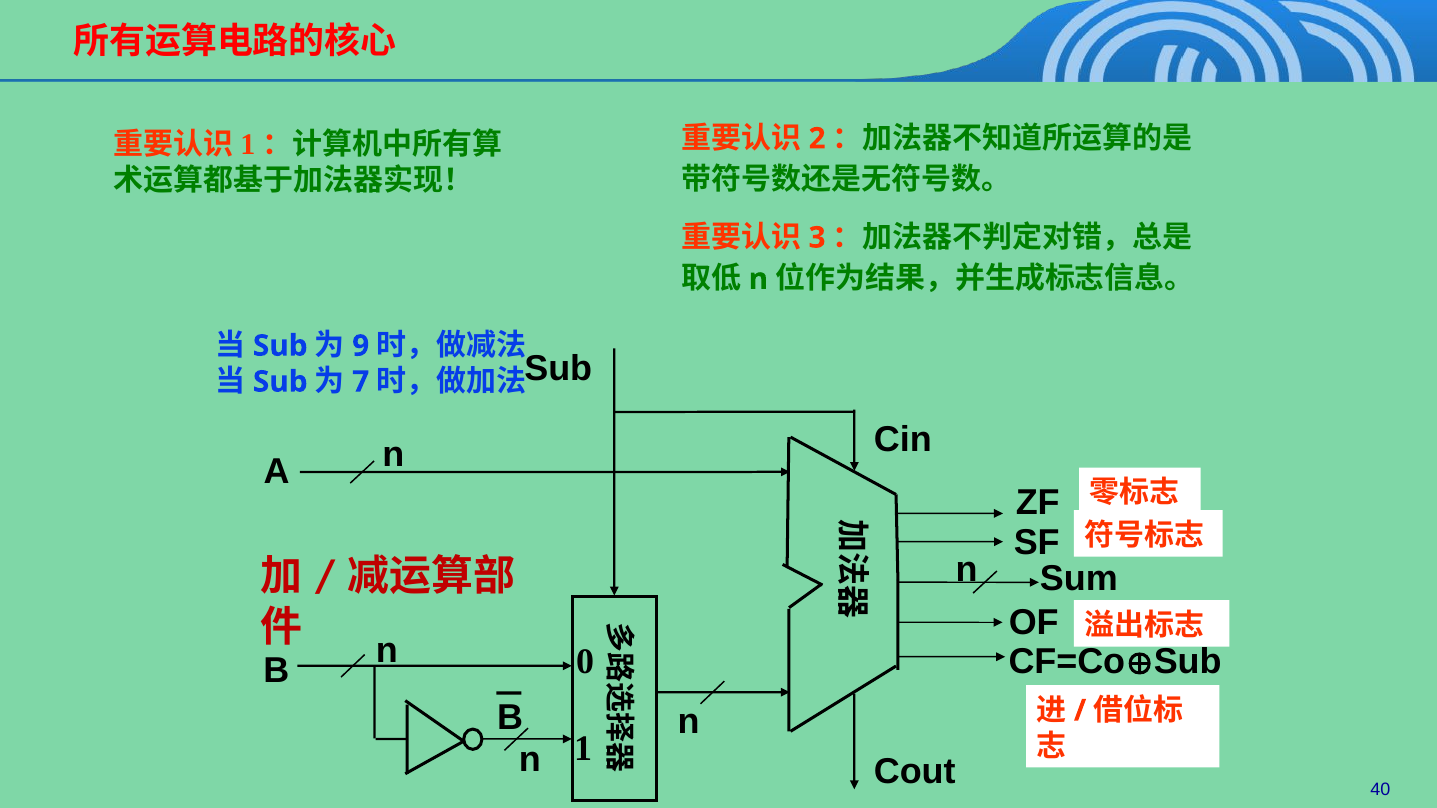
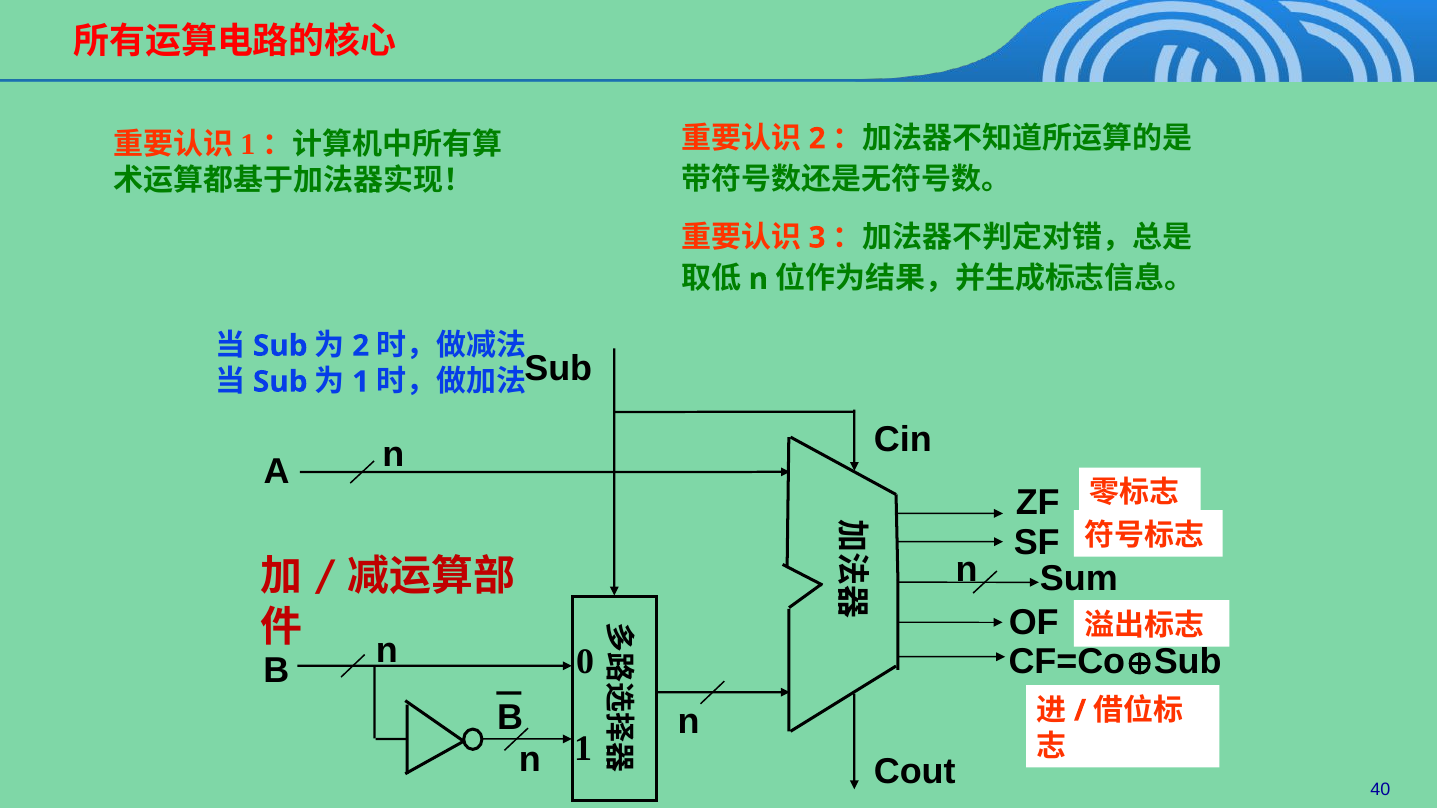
9: 9 -> 2 (361, 346)
7: 7 -> 1 (361, 382)
